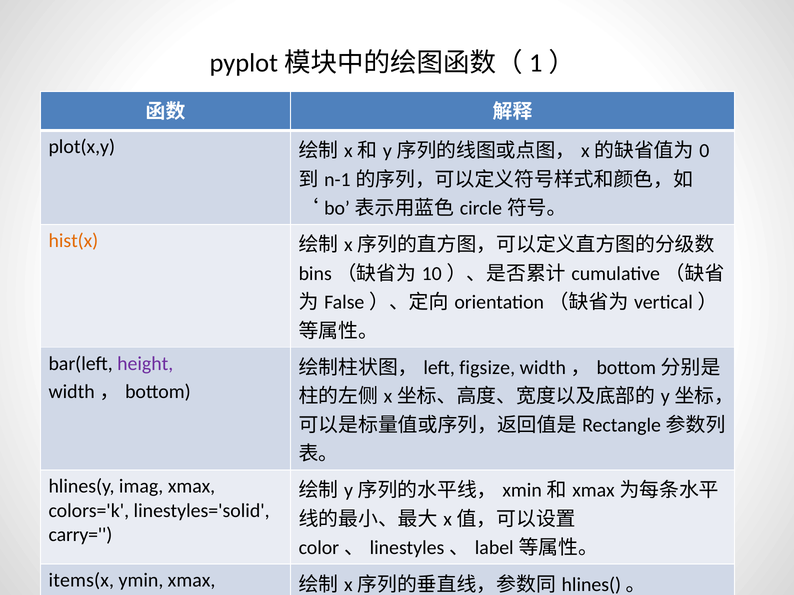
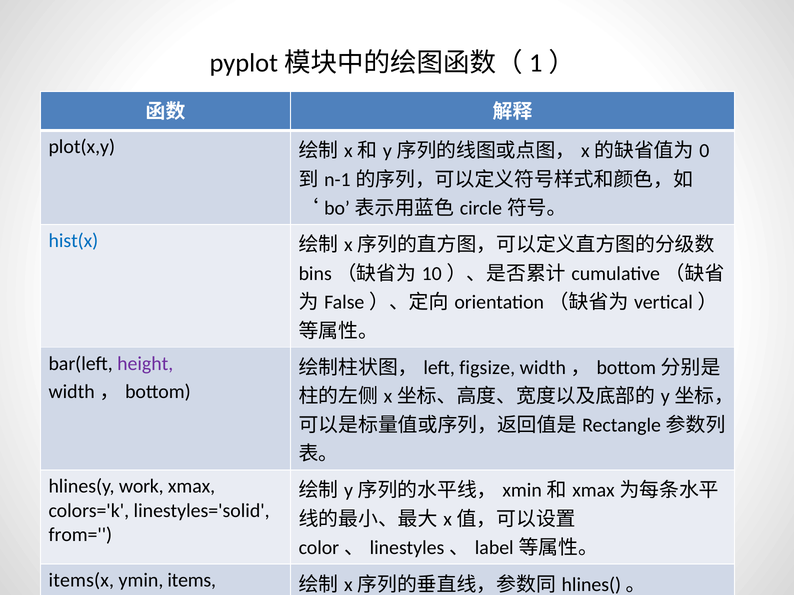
hist(x colour: orange -> blue (73, 241)
imag: imag -> work (141, 487)
carry=: carry= -> from= (80, 535)
ymin xmax: xmax -> items (192, 581)
